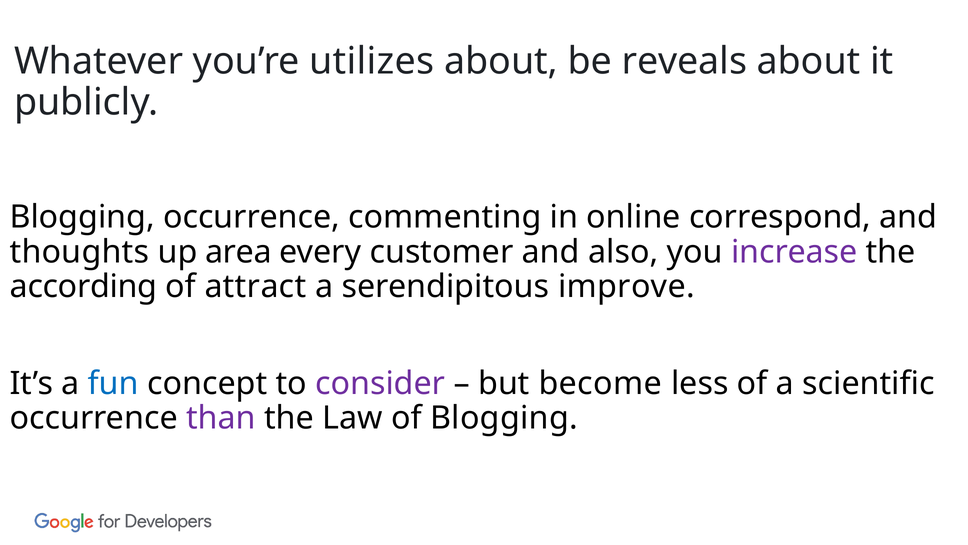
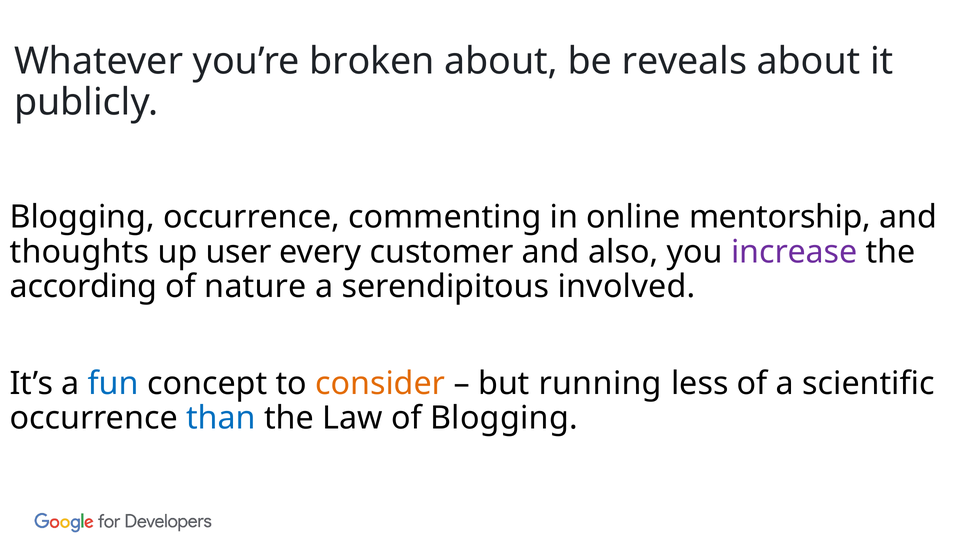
utilizes: utilizes -> broken (372, 62)
correspond: correspond -> mentorship (780, 217)
area: area -> user (239, 252)
attract: attract -> nature (256, 286)
improve: improve -> involved (627, 286)
consider colour: purple -> orange (380, 383)
become: become -> running (600, 383)
than colour: purple -> blue (221, 418)
